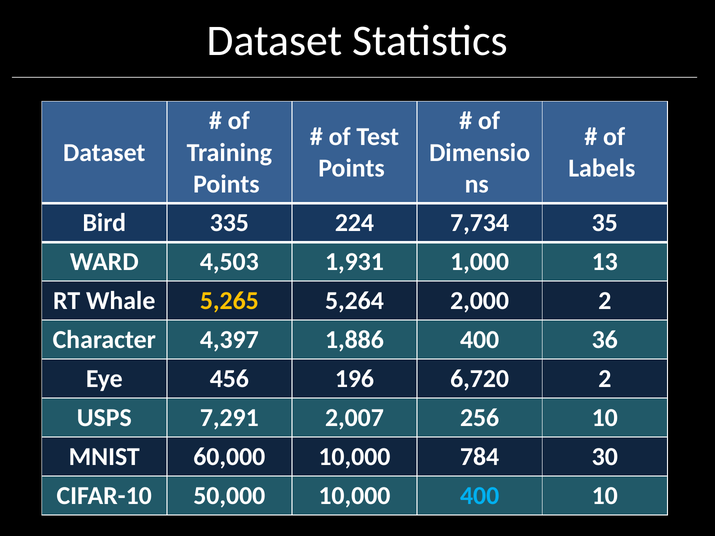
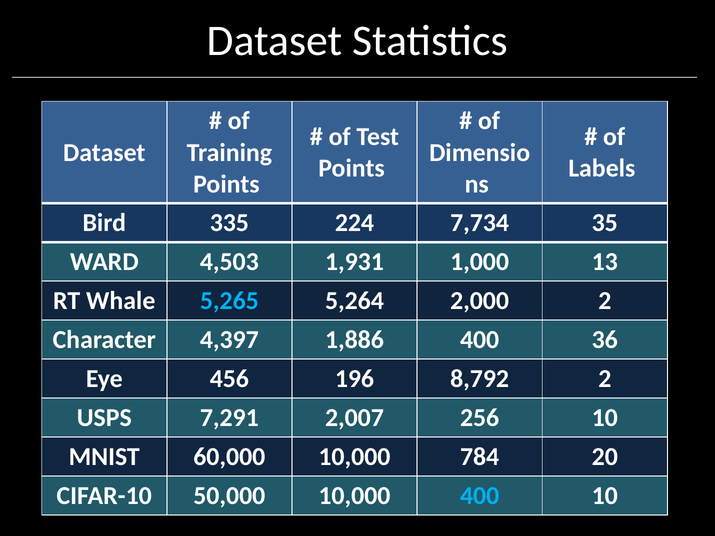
5,265 colour: yellow -> light blue (229, 301)
6,720: 6,720 -> 8,792 (480, 379)
30: 30 -> 20 (605, 457)
